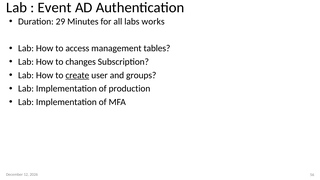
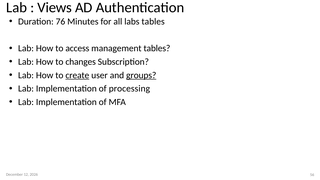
Event: Event -> Views (55, 8)
29: 29 -> 76 (60, 22)
labs works: works -> tables (153, 22)
groups underline: none -> present (141, 75)
production: production -> processing (129, 89)
